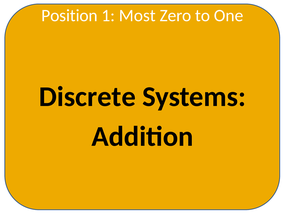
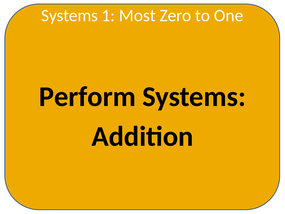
Position: Position -> Systems (70, 15)
Discrete: Discrete -> Perform (87, 97)
